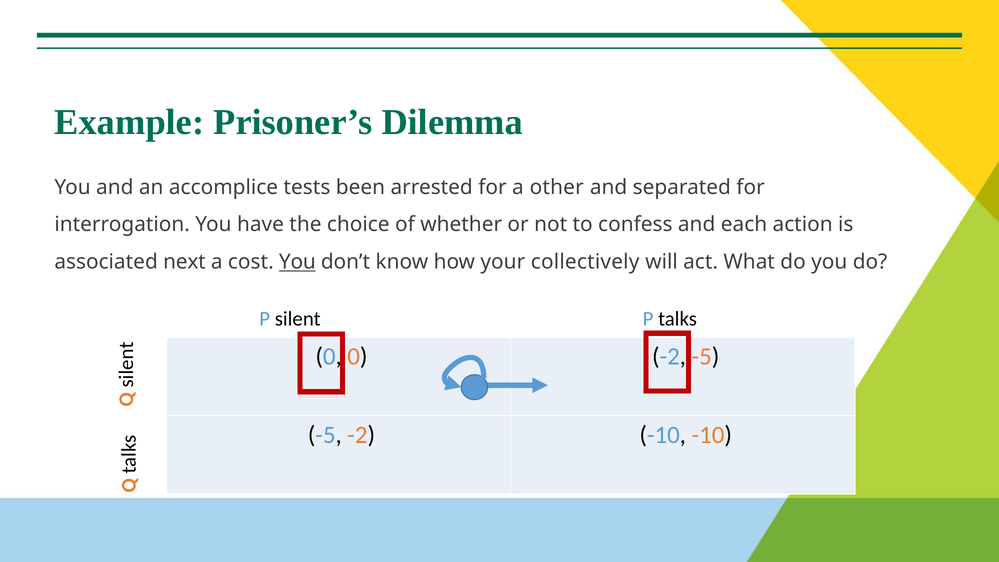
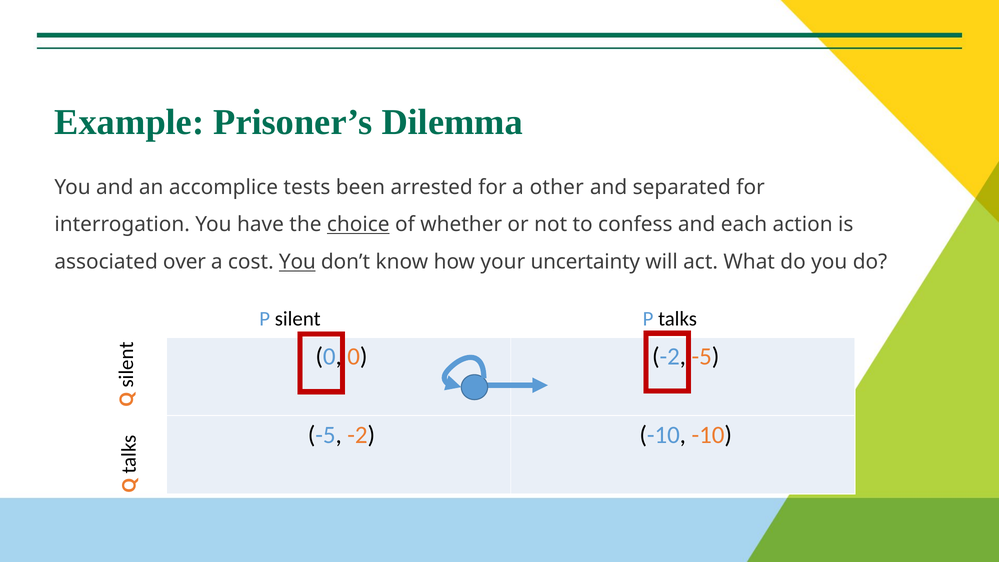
choice underline: none -> present (358, 225)
next: next -> over (184, 262)
collectively: collectively -> uncertainty (585, 262)
